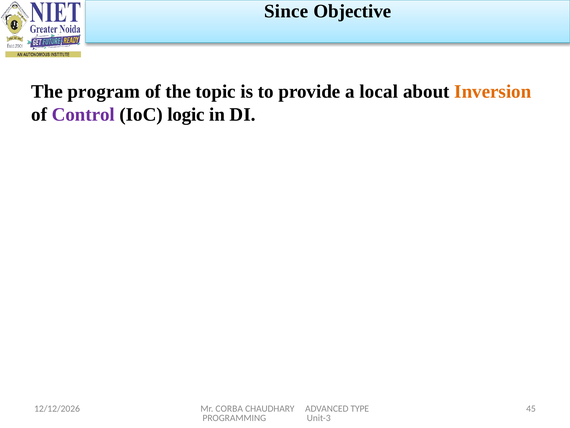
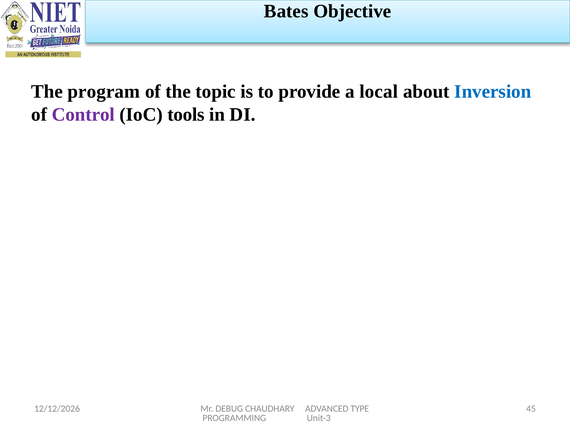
Since: Since -> Bates (286, 11)
Inversion colour: orange -> blue (493, 92)
logic: logic -> tools (186, 114)
CORBA: CORBA -> DEBUG (229, 408)
